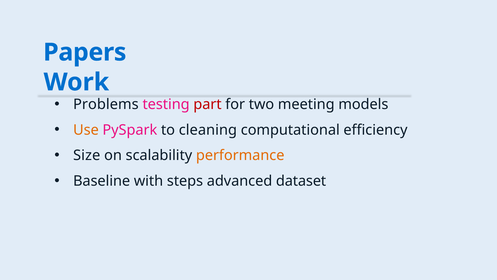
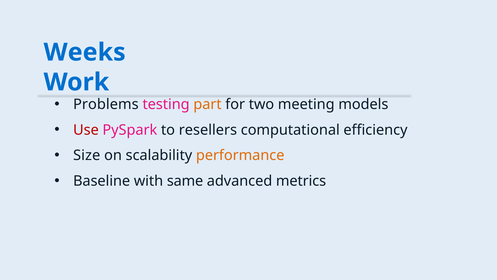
Papers: Papers -> Weeks (85, 52)
part colour: red -> orange (207, 104)
Use colour: orange -> red (86, 130)
cleaning: cleaning -> resellers (208, 130)
steps: steps -> same (185, 181)
dataset: dataset -> metrics (301, 181)
